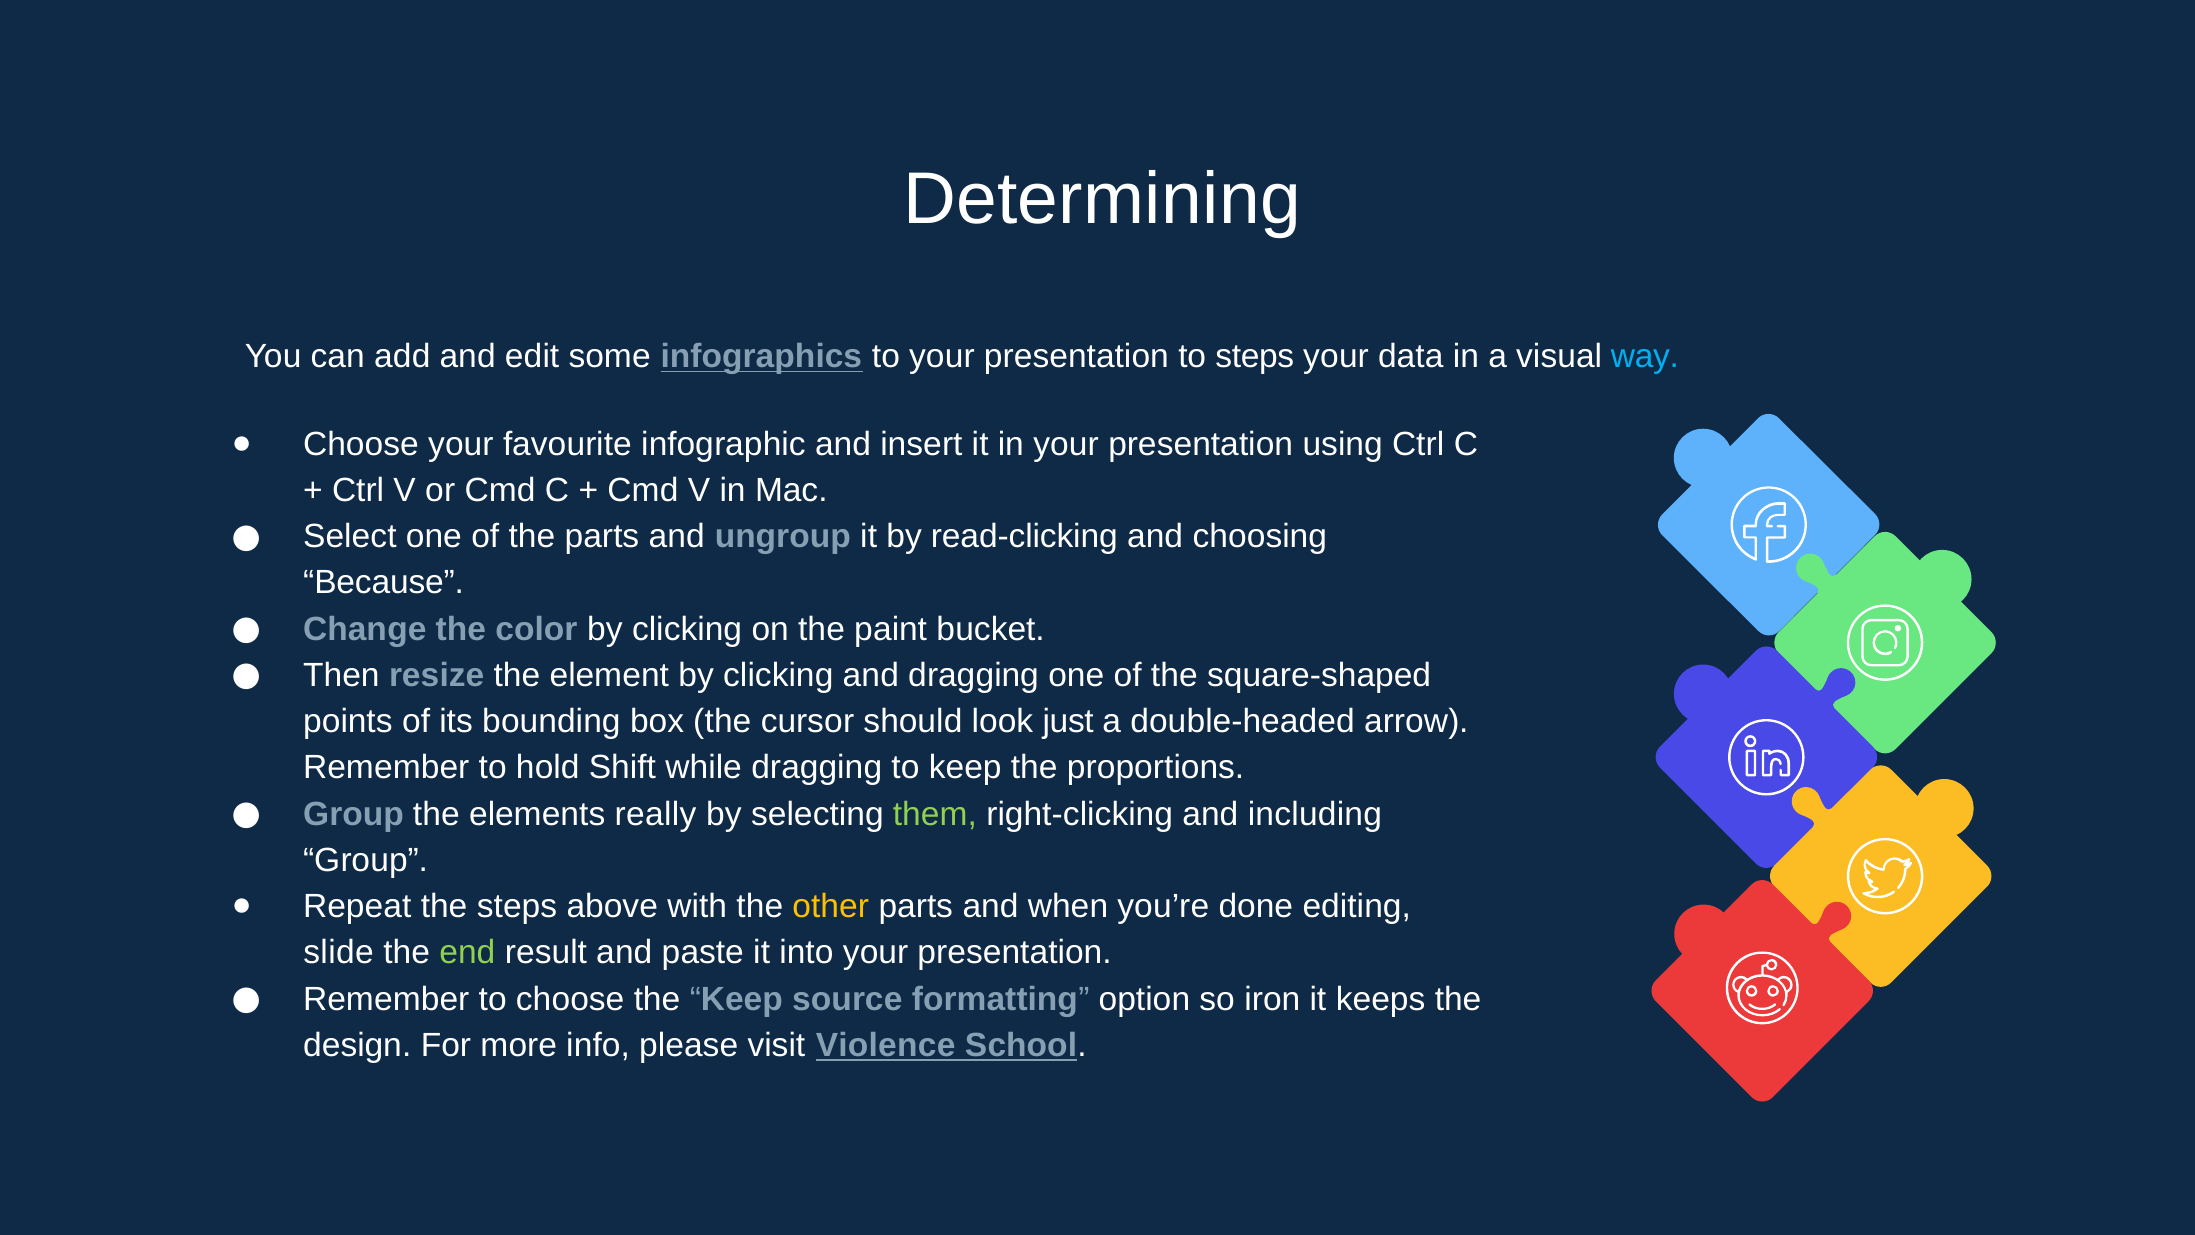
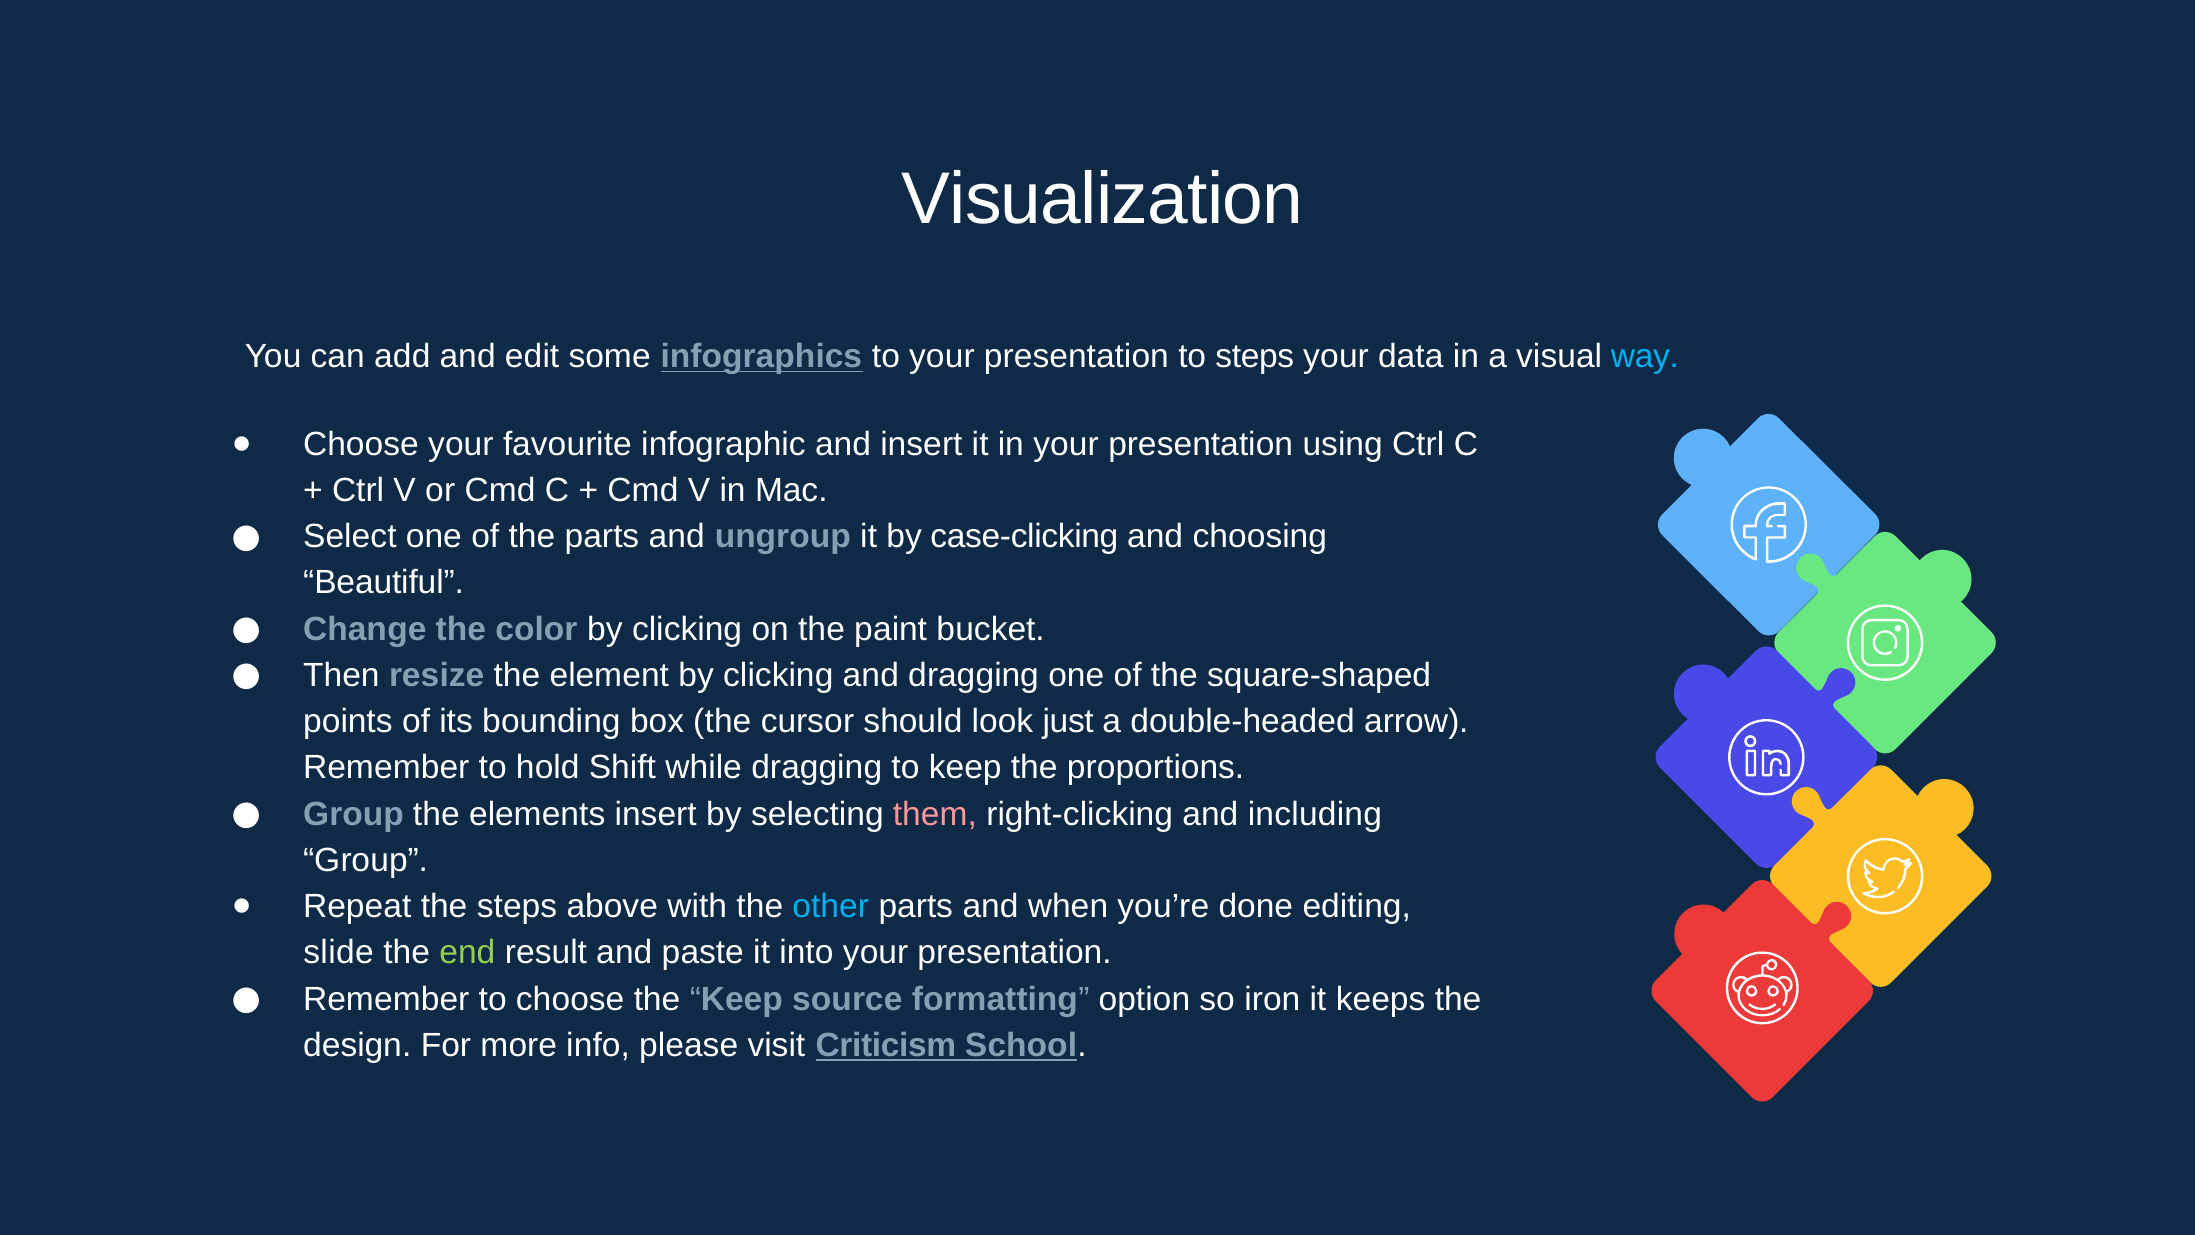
Determining: Determining -> Visualization (1103, 199)
read-clicking: read-clicking -> case-clicking (1024, 536)
Because: Because -> Beautiful (384, 583)
elements really: really -> insert (656, 814)
them colour: light green -> pink (935, 814)
other colour: yellow -> light blue (831, 906)
Violence: Violence -> Criticism (886, 1045)
